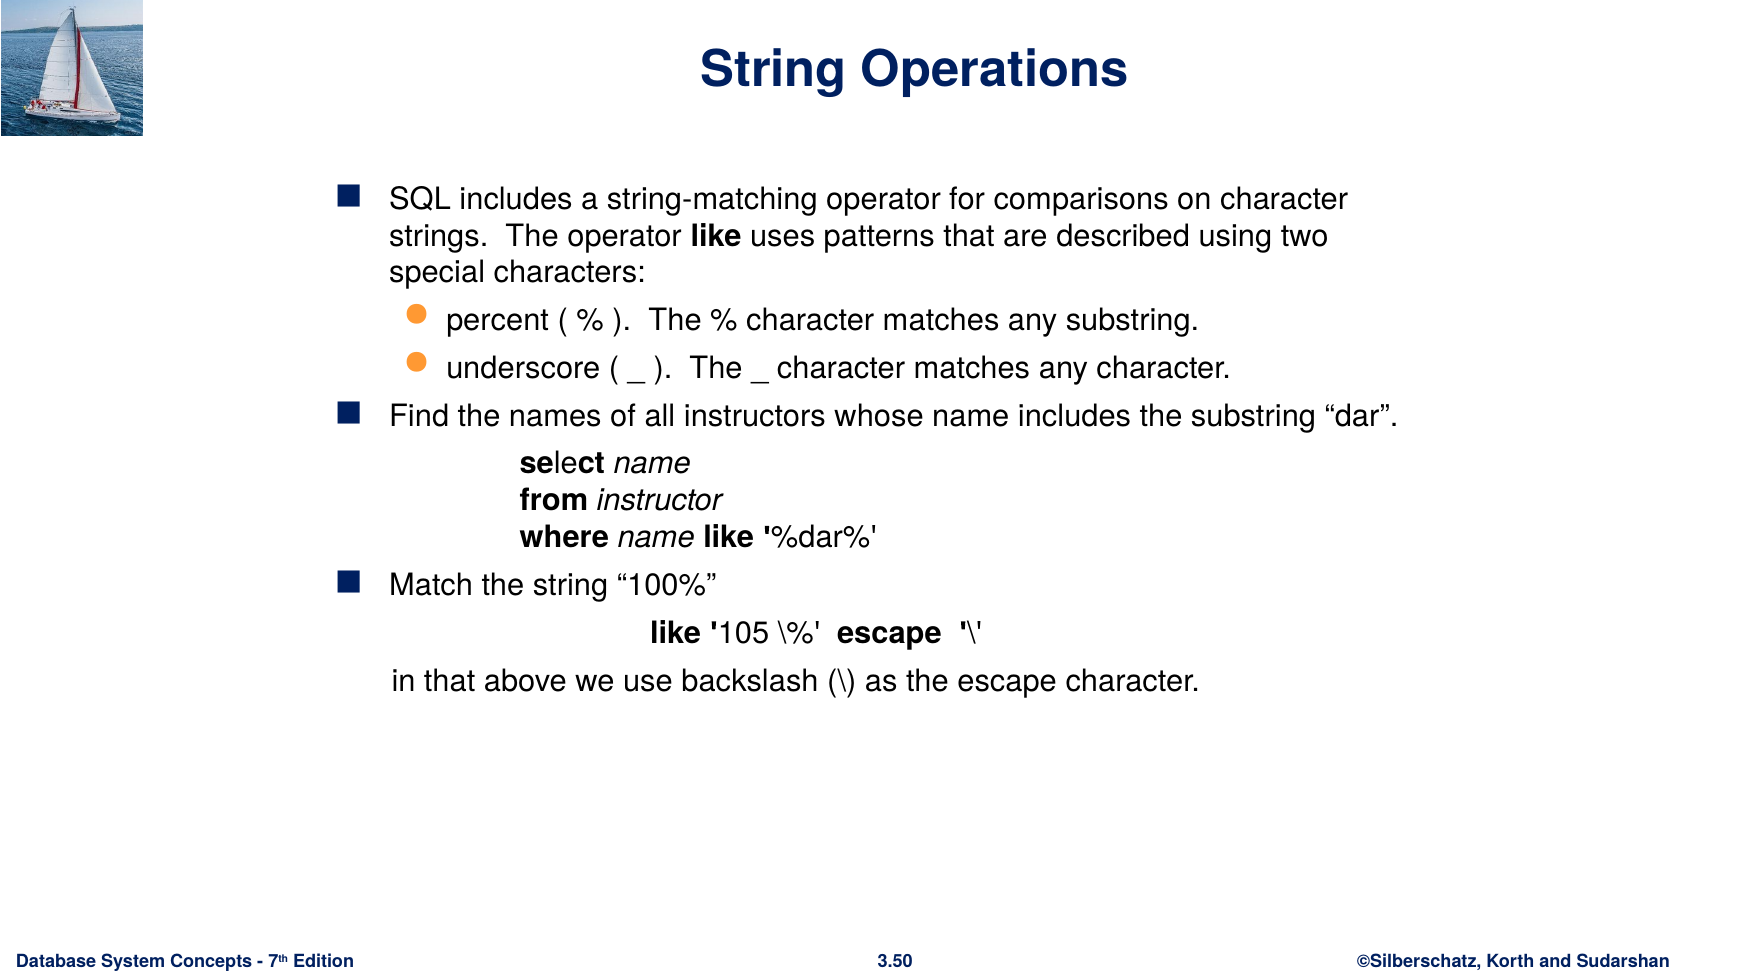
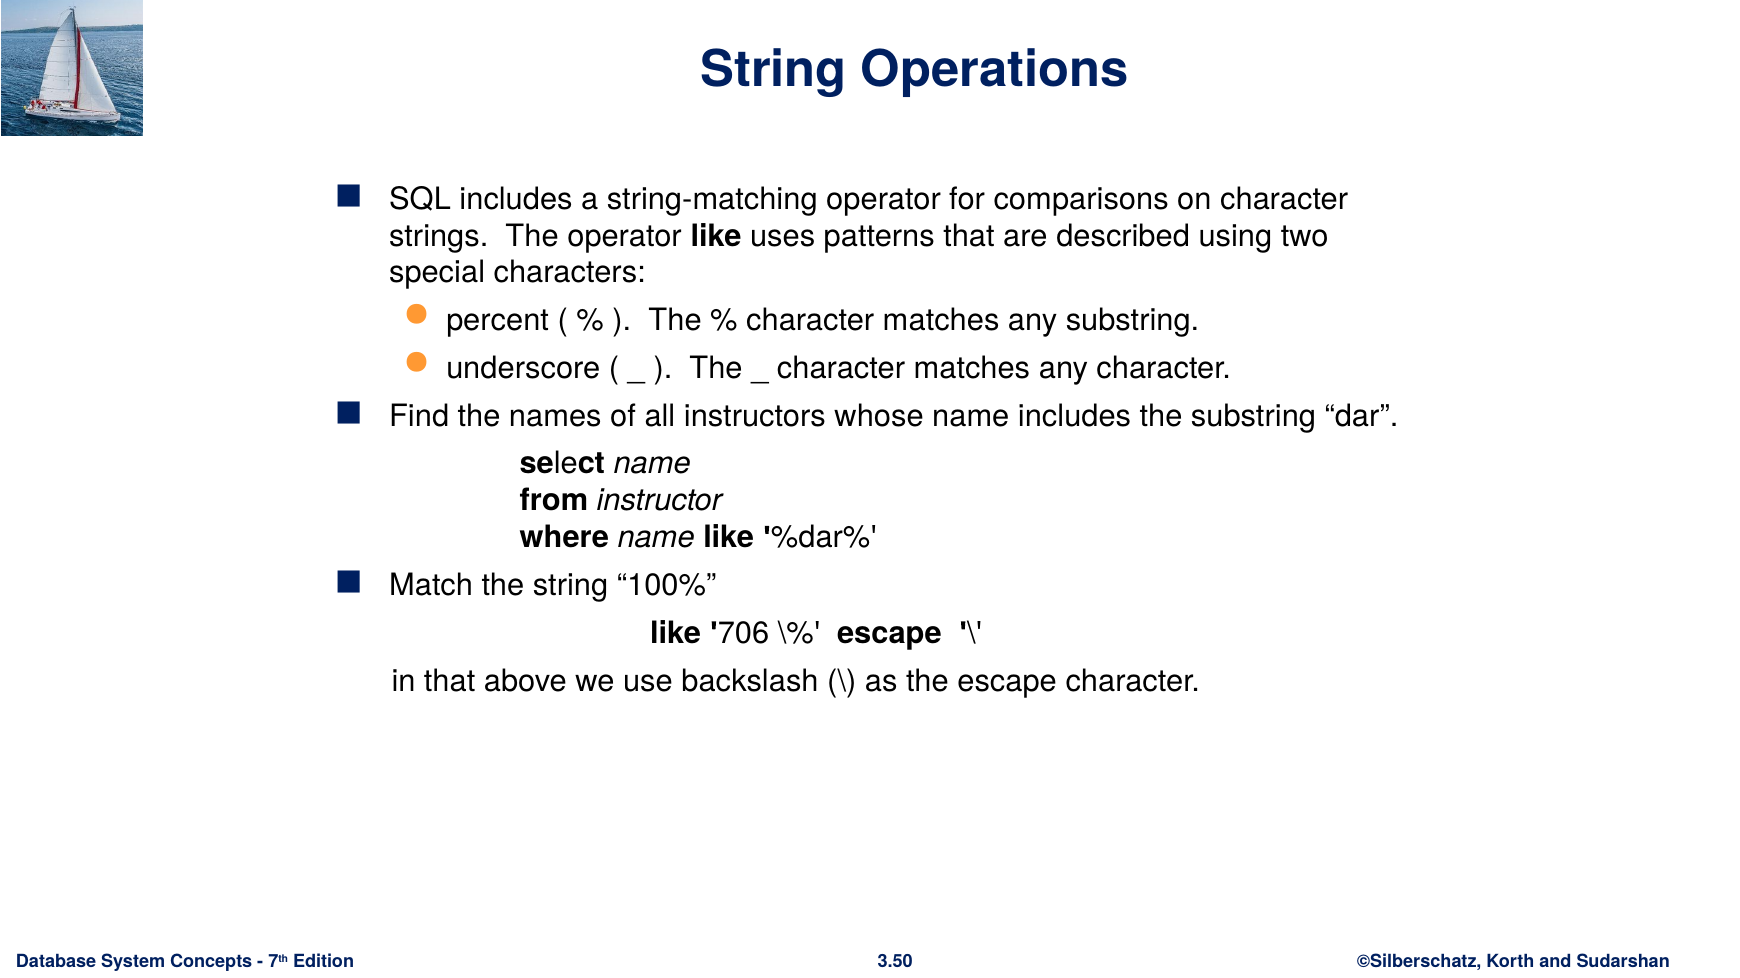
105: 105 -> 706 (744, 634)
